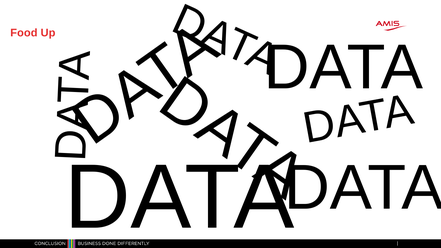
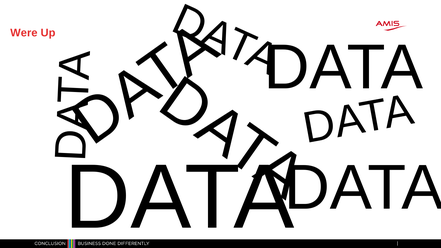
Food: Food -> Were (24, 33)
